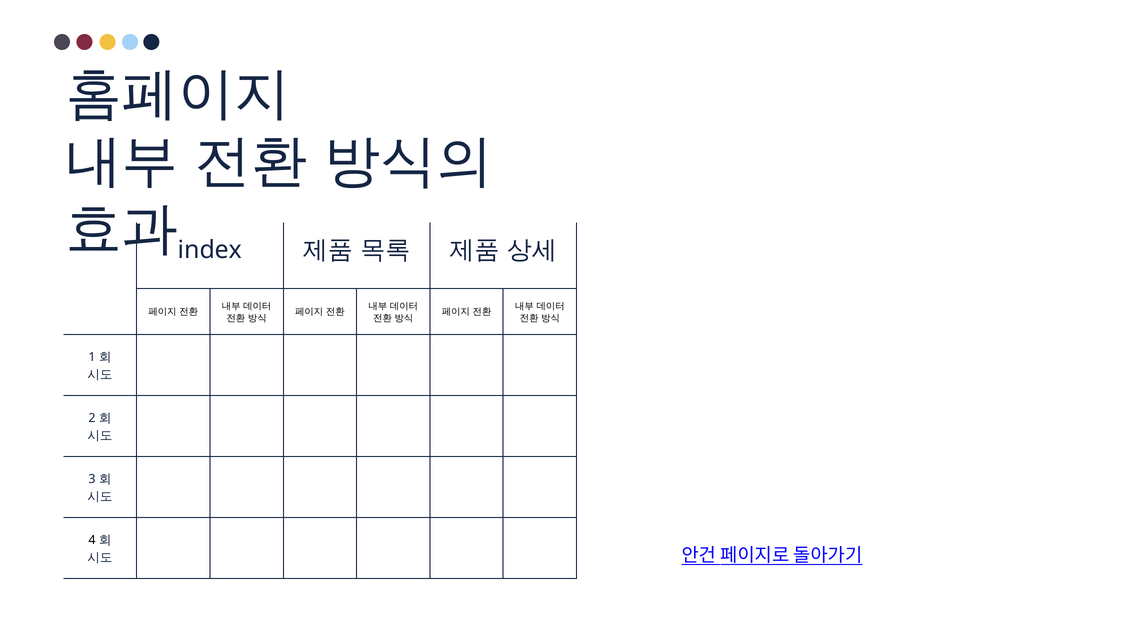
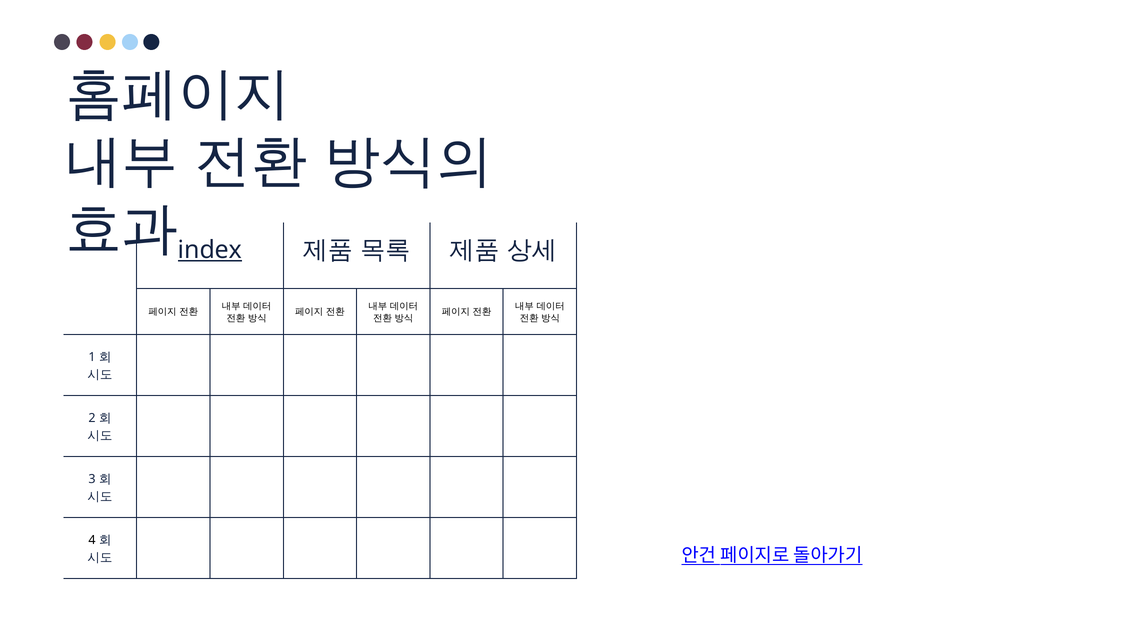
index underline: none -> present (210, 250)
